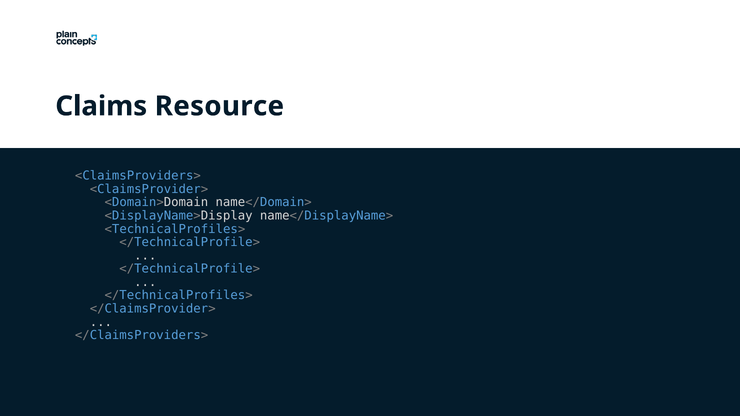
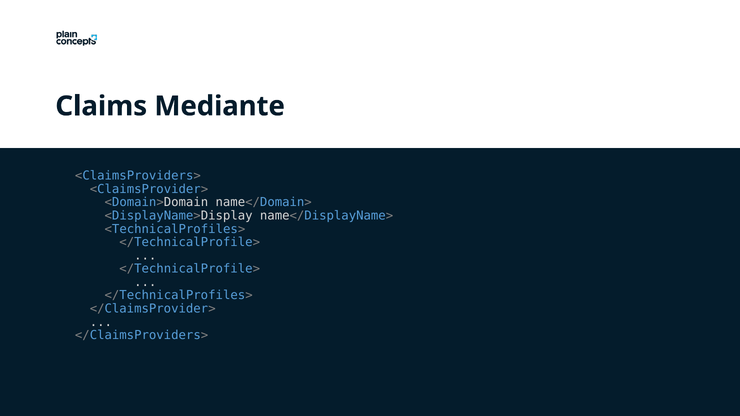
Resource: Resource -> Mediante (220, 106)
